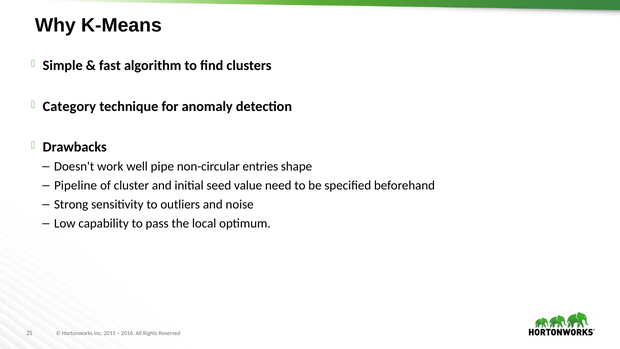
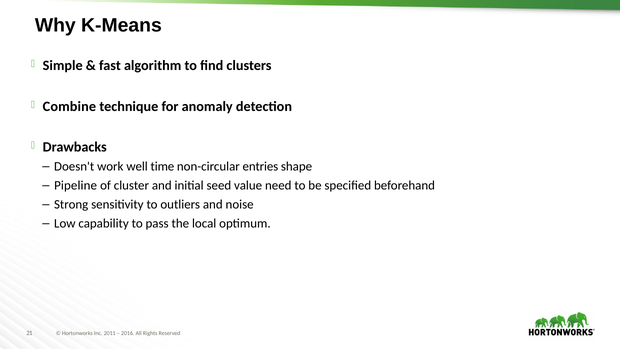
Category: Category -> Combine (69, 106)
pipe: pipe -> time (162, 167)
